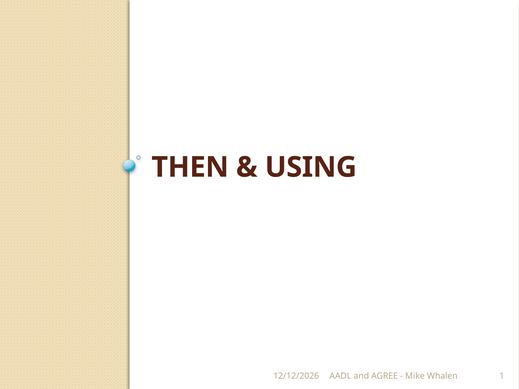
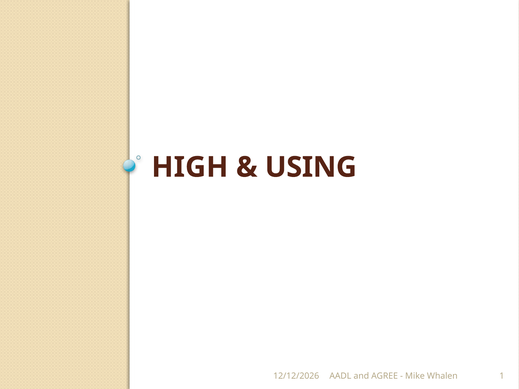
THEN: THEN -> HIGH (190, 167)
